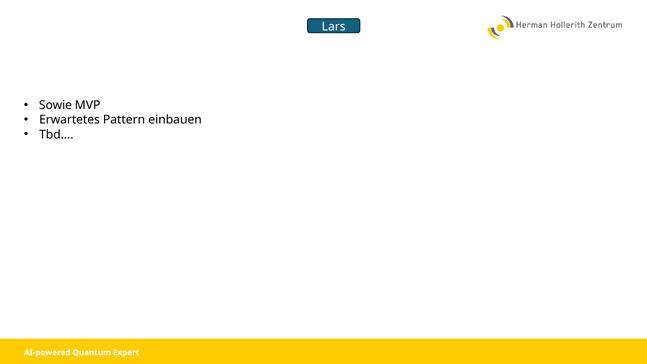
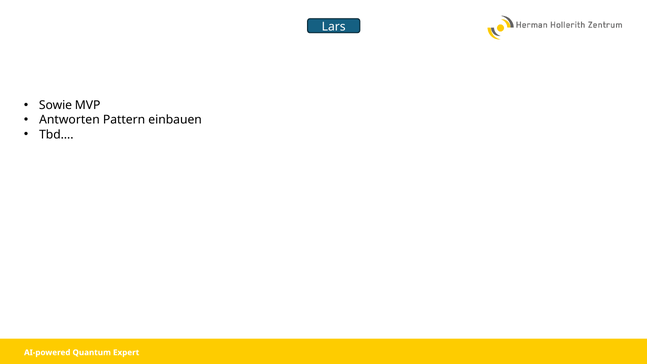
Erwartetes: Erwartetes -> Antworten (69, 120)
